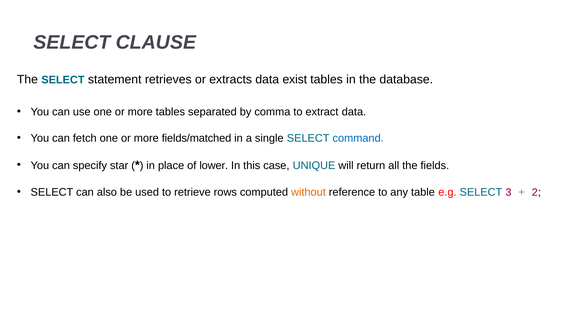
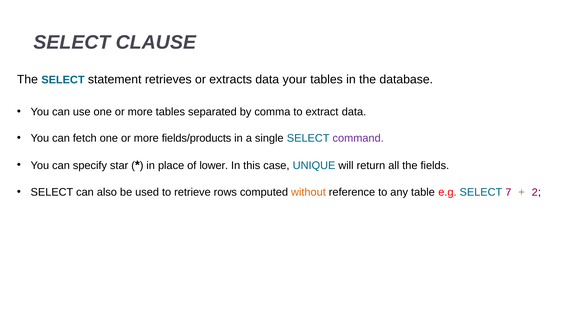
exist: exist -> your (295, 79)
fields/matched: fields/matched -> fields/products (197, 138)
command colour: blue -> purple (358, 138)
3: 3 -> 7 (508, 192)
